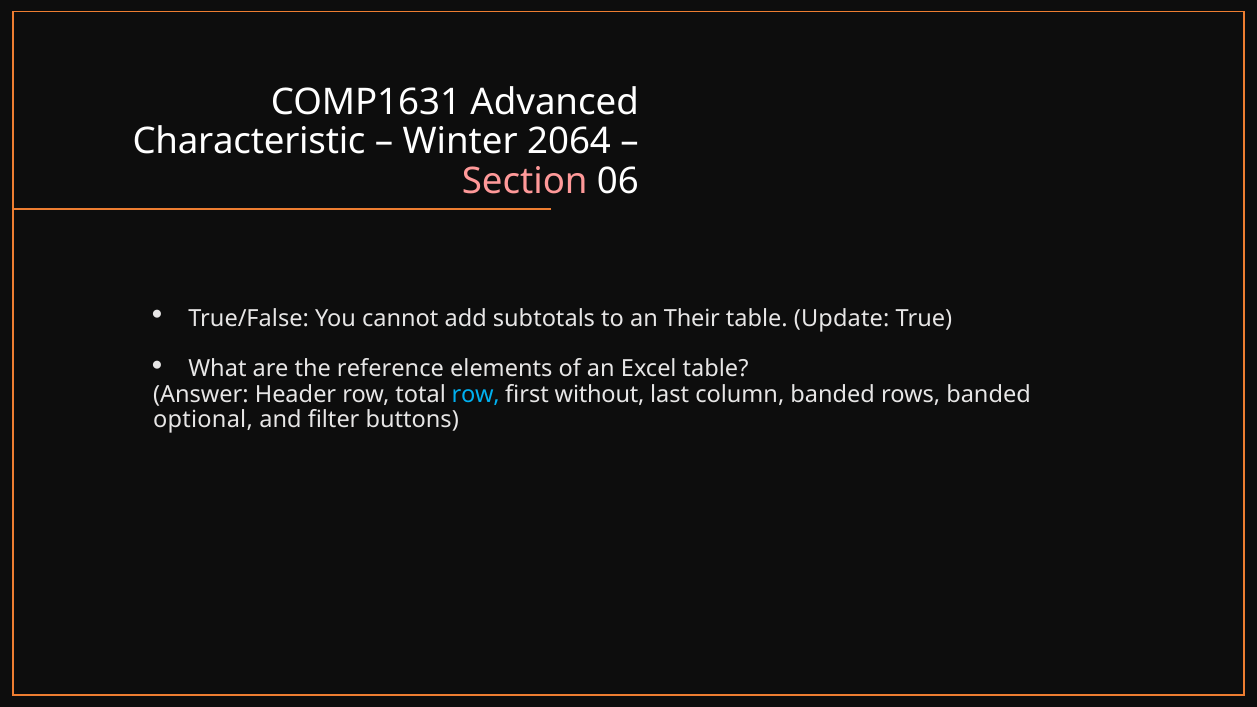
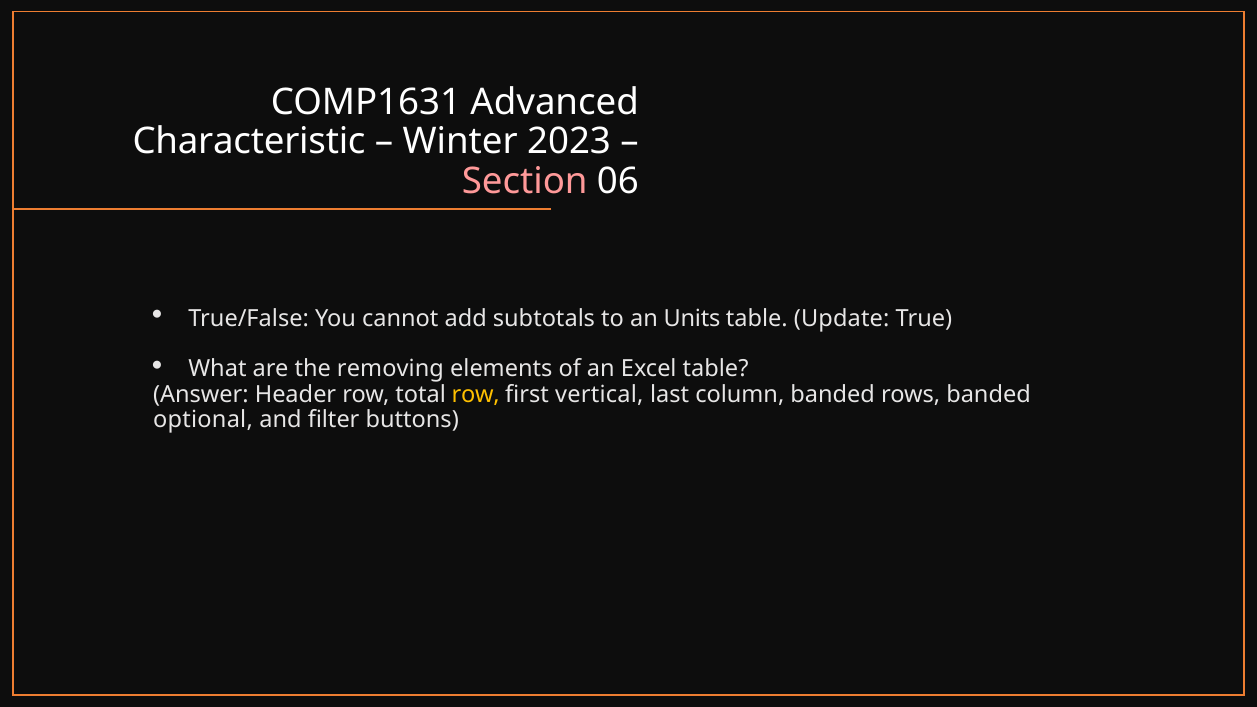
2064: 2064 -> 2023 (569, 141)
Their: Their -> Units (692, 318)
reference: reference -> removing (390, 369)
row colour: light blue -> yellow (476, 395)
without: without -> vertical (599, 395)
